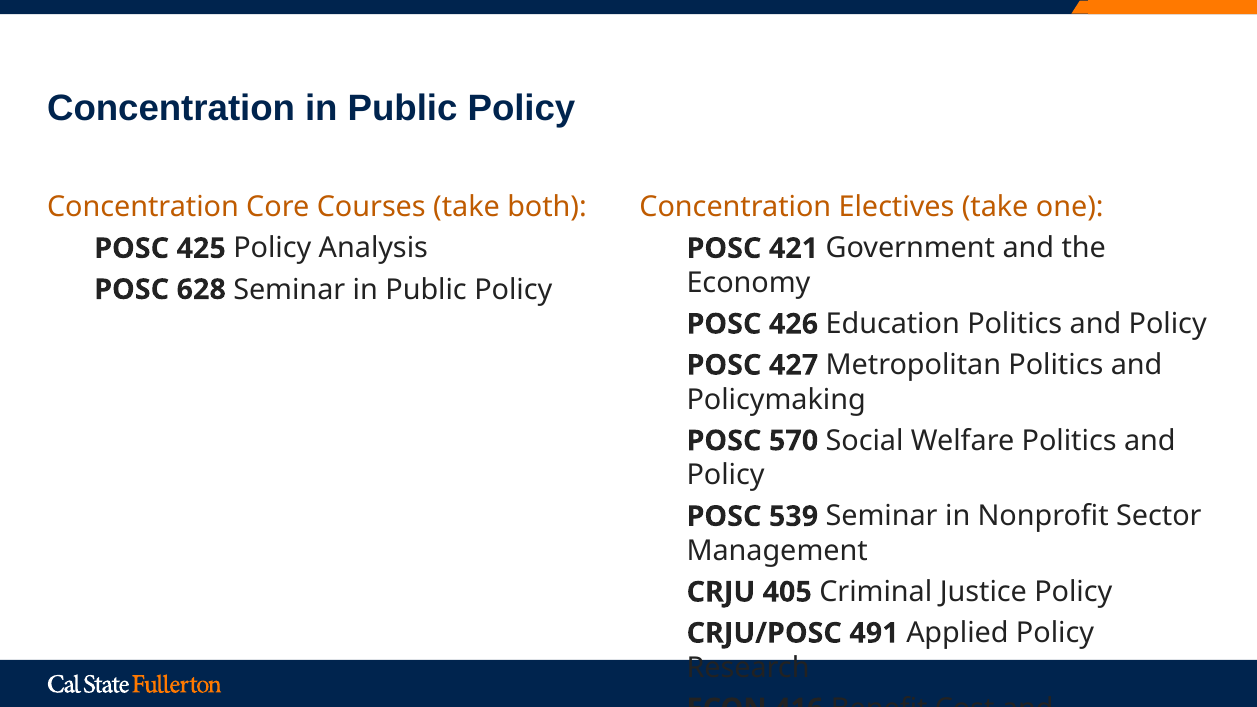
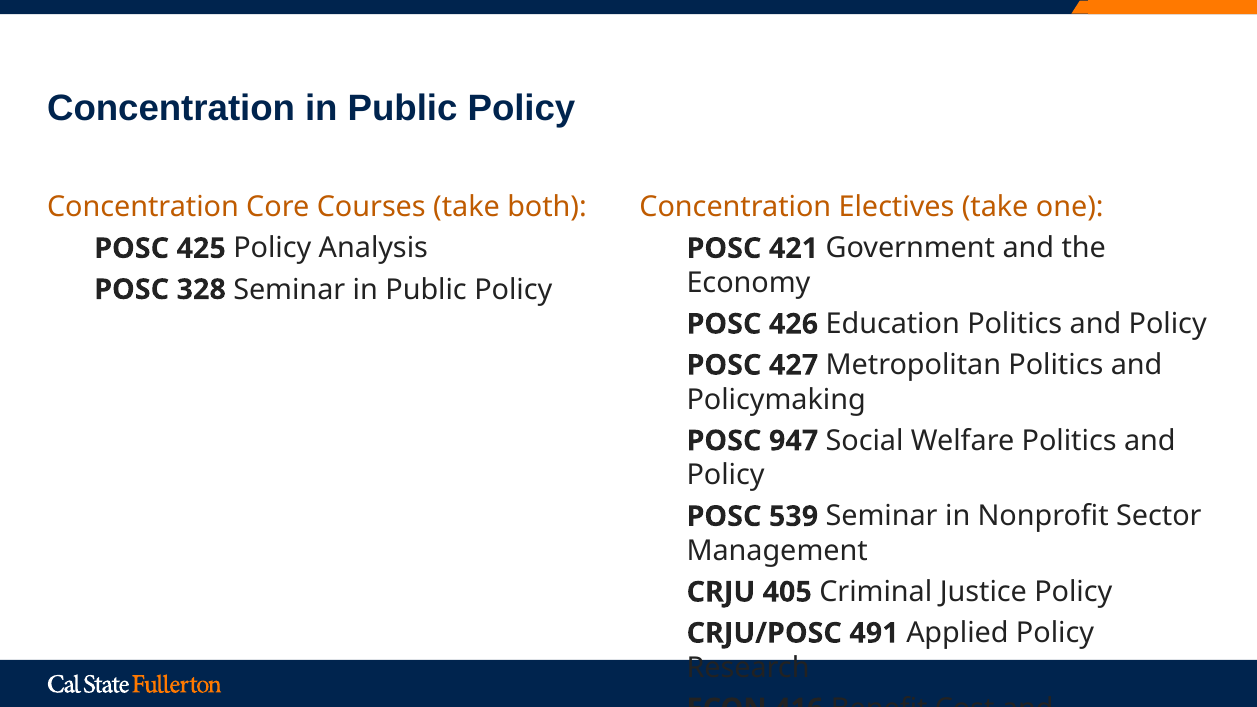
628: 628 -> 328 (201, 290)
570: 570 -> 947 (794, 441)
